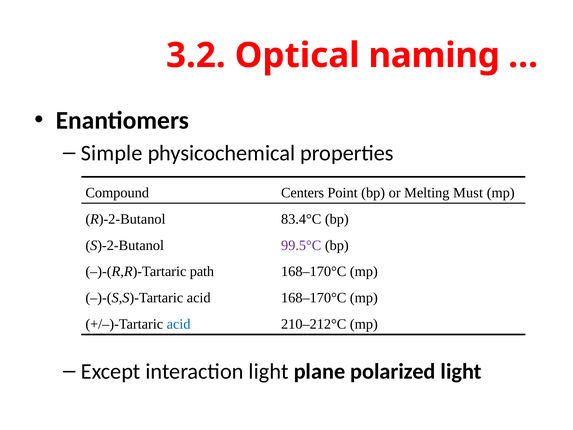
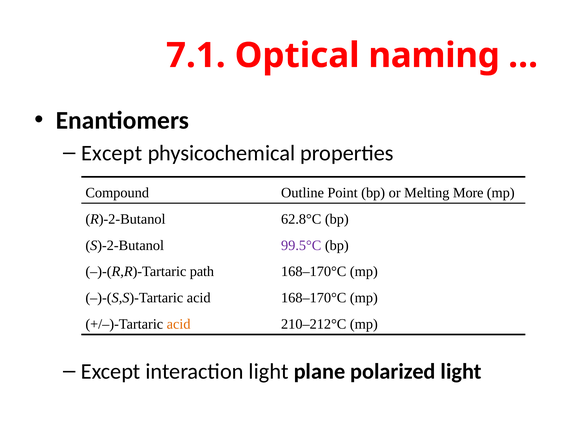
3.2: 3.2 -> 7.1 (196, 55)
Simple: Simple -> Except (112, 153)
Centers: Centers -> Outline (302, 193)
Must: Must -> More (468, 193)
83.4°C: 83.4°C -> 62.8°C (301, 219)
acid colour: blue -> orange (179, 324)
